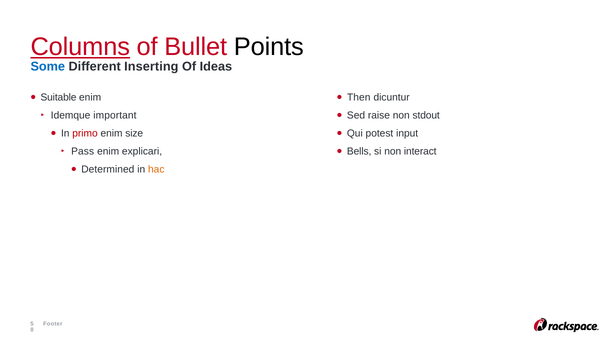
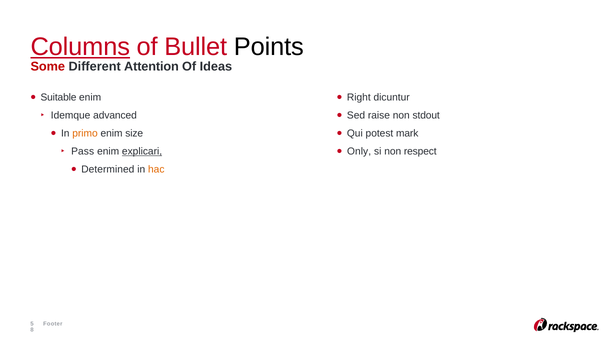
Some colour: blue -> red (48, 67)
Inserting: Inserting -> Attention (151, 67)
Then: Then -> Right (359, 98)
important: important -> advanced (115, 116)
primo colour: red -> orange (85, 134)
input: input -> mark (407, 134)
Bells: Bells -> Only (359, 152)
interact: interact -> respect (420, 152)
explicari underline: none -> present (142, 152)
